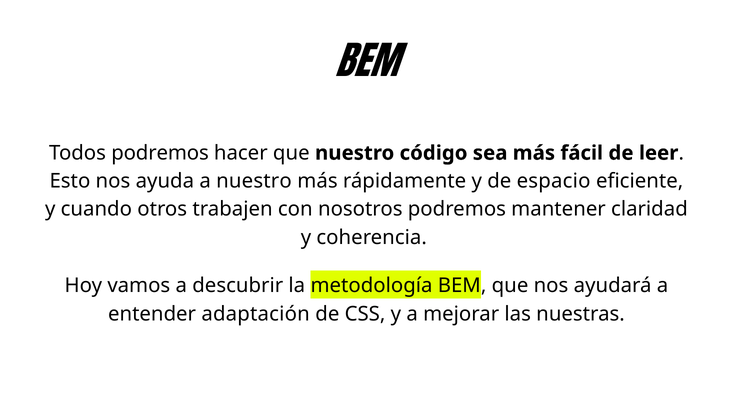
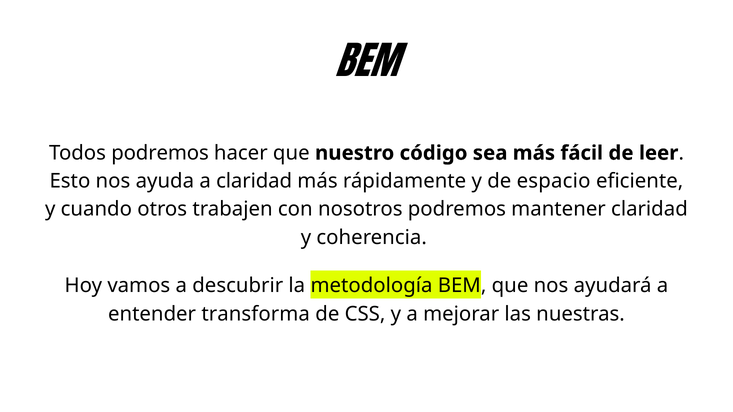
a nuestro: nuestro -> claridad (254, 181)
adaptación: adaptación -> transforma (256, 314)
